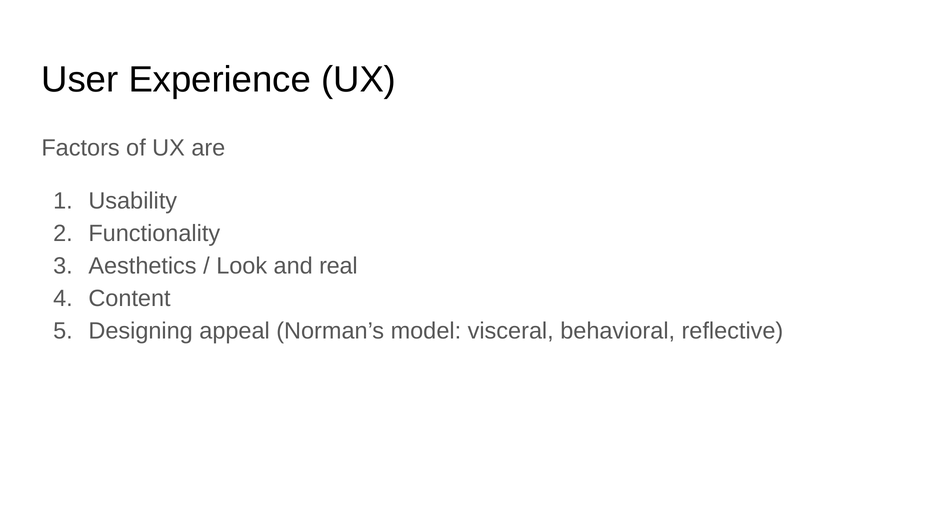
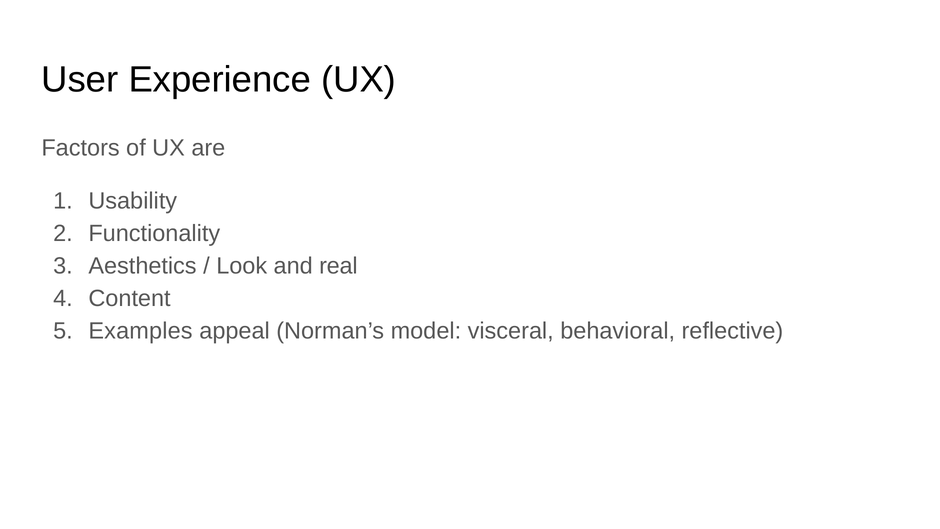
Designing: Designing -> Examples (141, 331)
